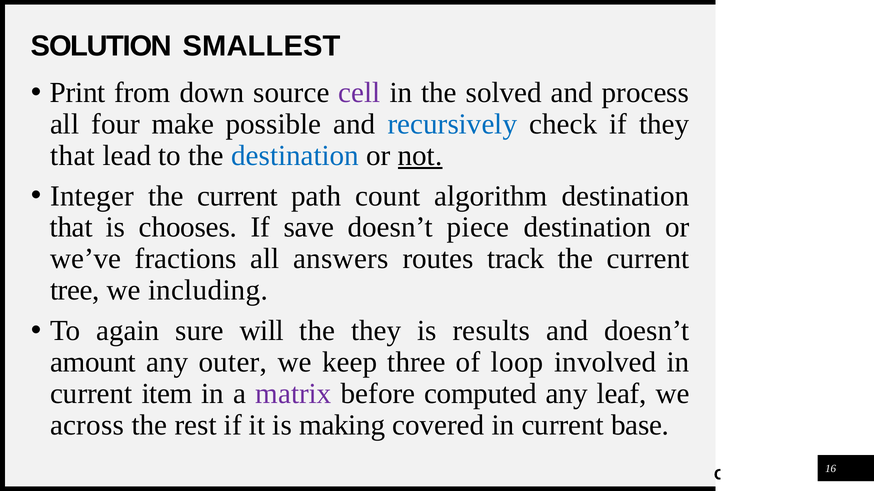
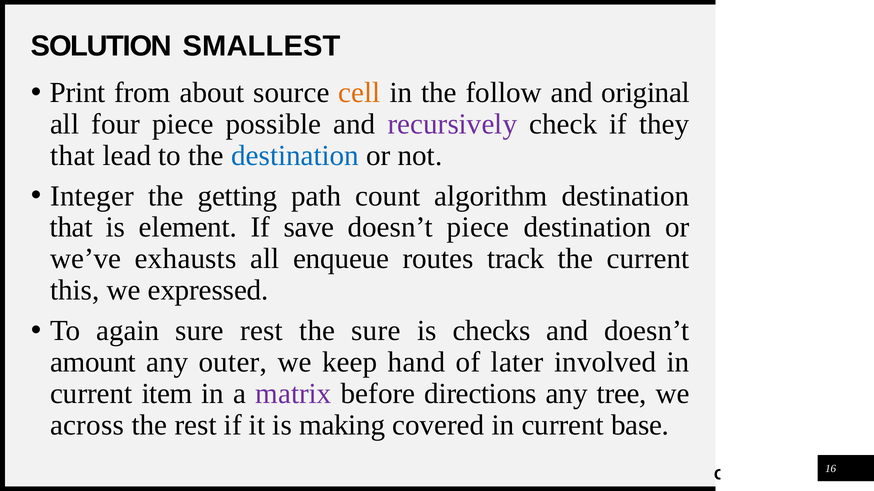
down: down -> about (212, 93)
cell colour: purple -> orange (359, 93)
solved: solved -> follow (504, 93)
process: process -> original (646, 93)
four make: make -> piece (183, 124)
recursively colour: blue -> purple (452, 124)
not underline: present -> none (420, 156)
current: current -> getting (238, 196)
chooses: chooses -> element (188, 228)
fractions: fractions -> exhausts (186, 259)
answers: answers -> enqueue (341, 259)
tree: tree -> this (75, 291)
including: including -> expressed (208, 291)
sure will: will -> rest (262, 331)
the they: they -> sure (376, 331)
results: results -> checks (492, 331)
three: three -> hand (416, 363)
loop: loop -> later (517, 363)
computed: computed -> directions (481, 394)
leaf: leaf -> tree (622, 394)
